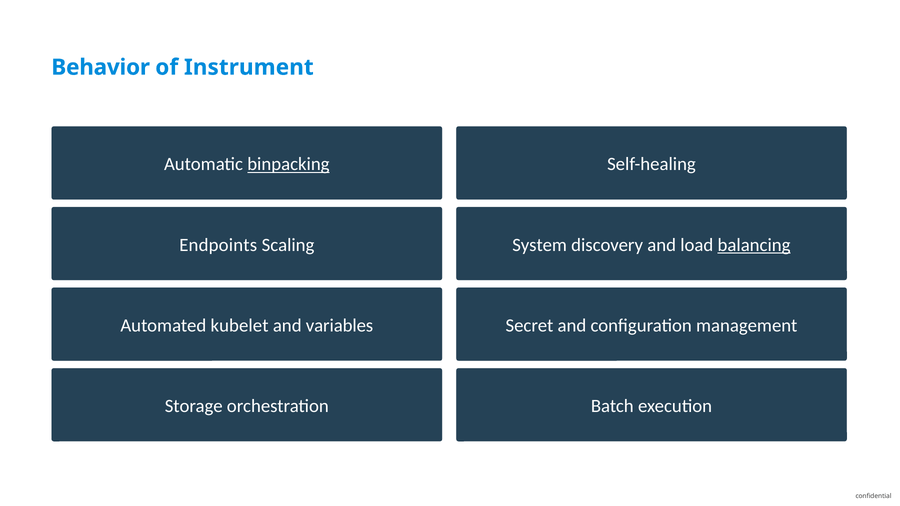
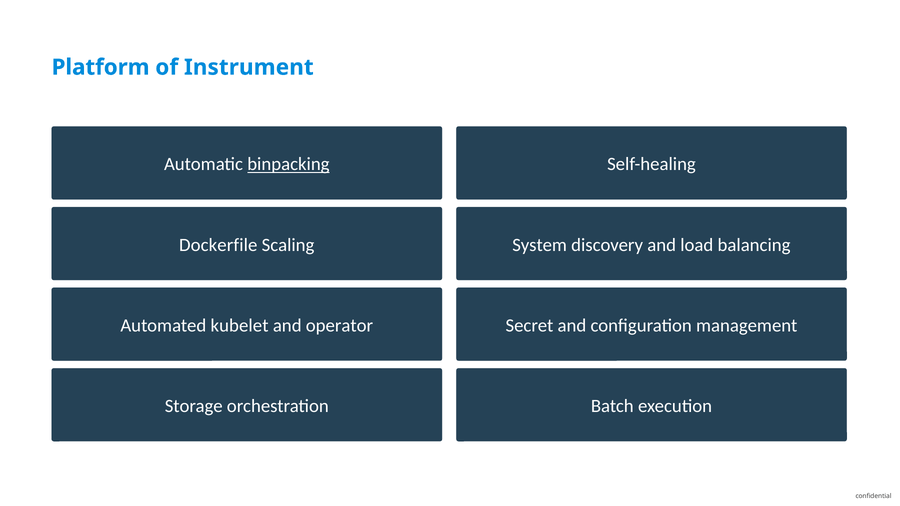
Behavior: Behavior -> Platform (101, 67)
Endpoints: Endpoints -> Dockerfile (218, 245)
balancing underline: present -> none (754, 245)
variables: variables -> operator (339, 326)
